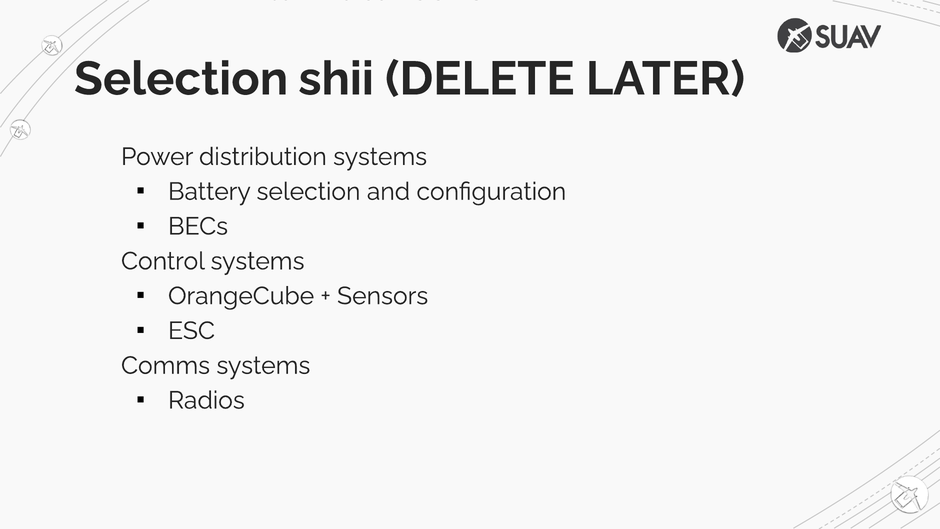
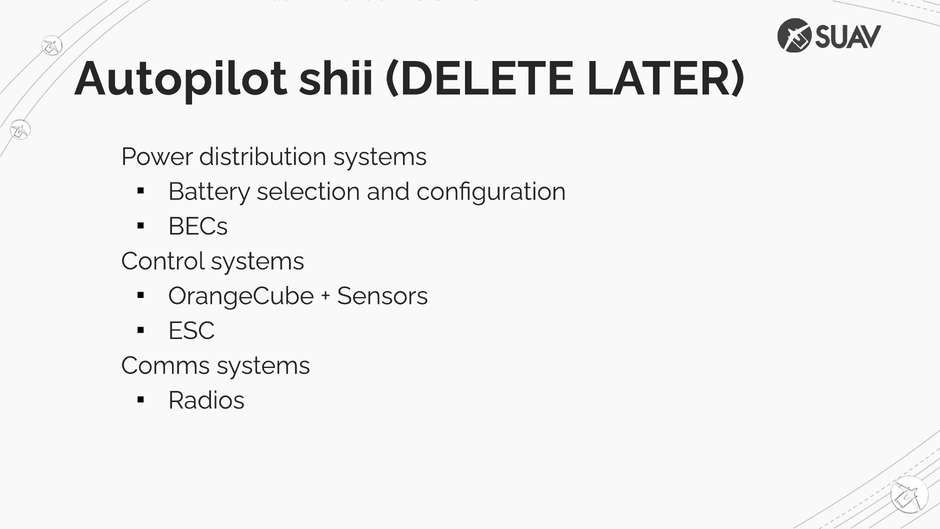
Selection: Selection -> Autopilot (181, 79)
